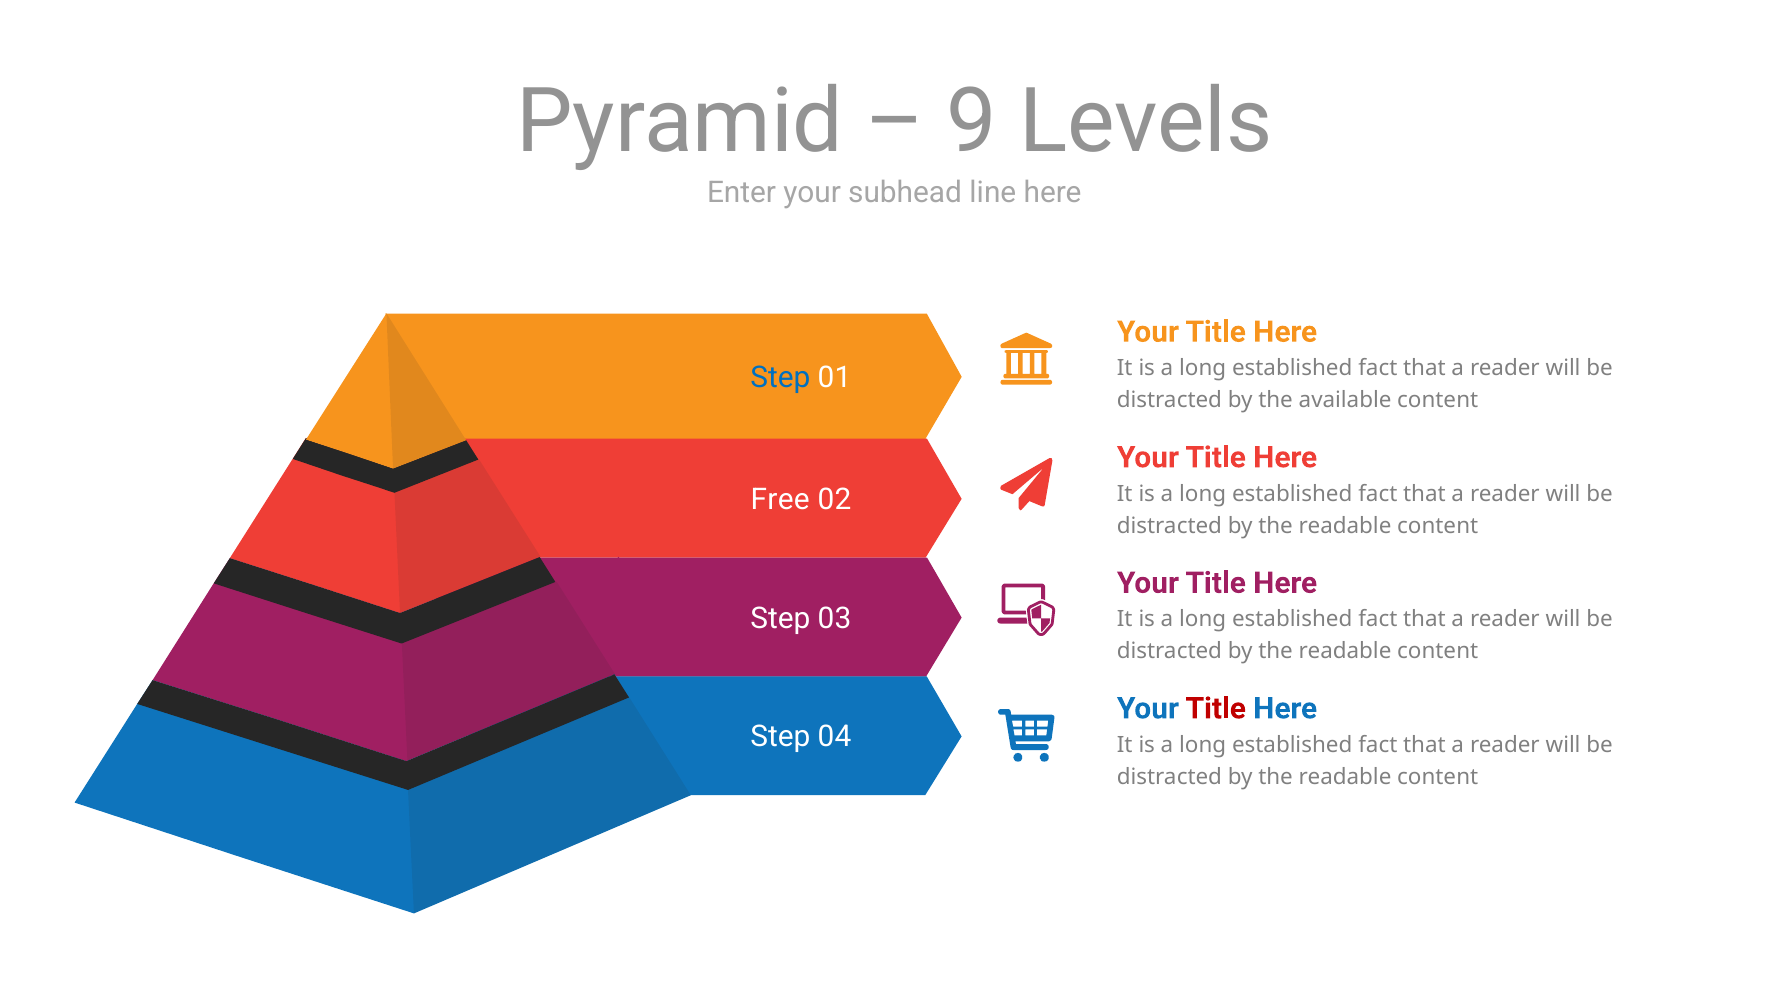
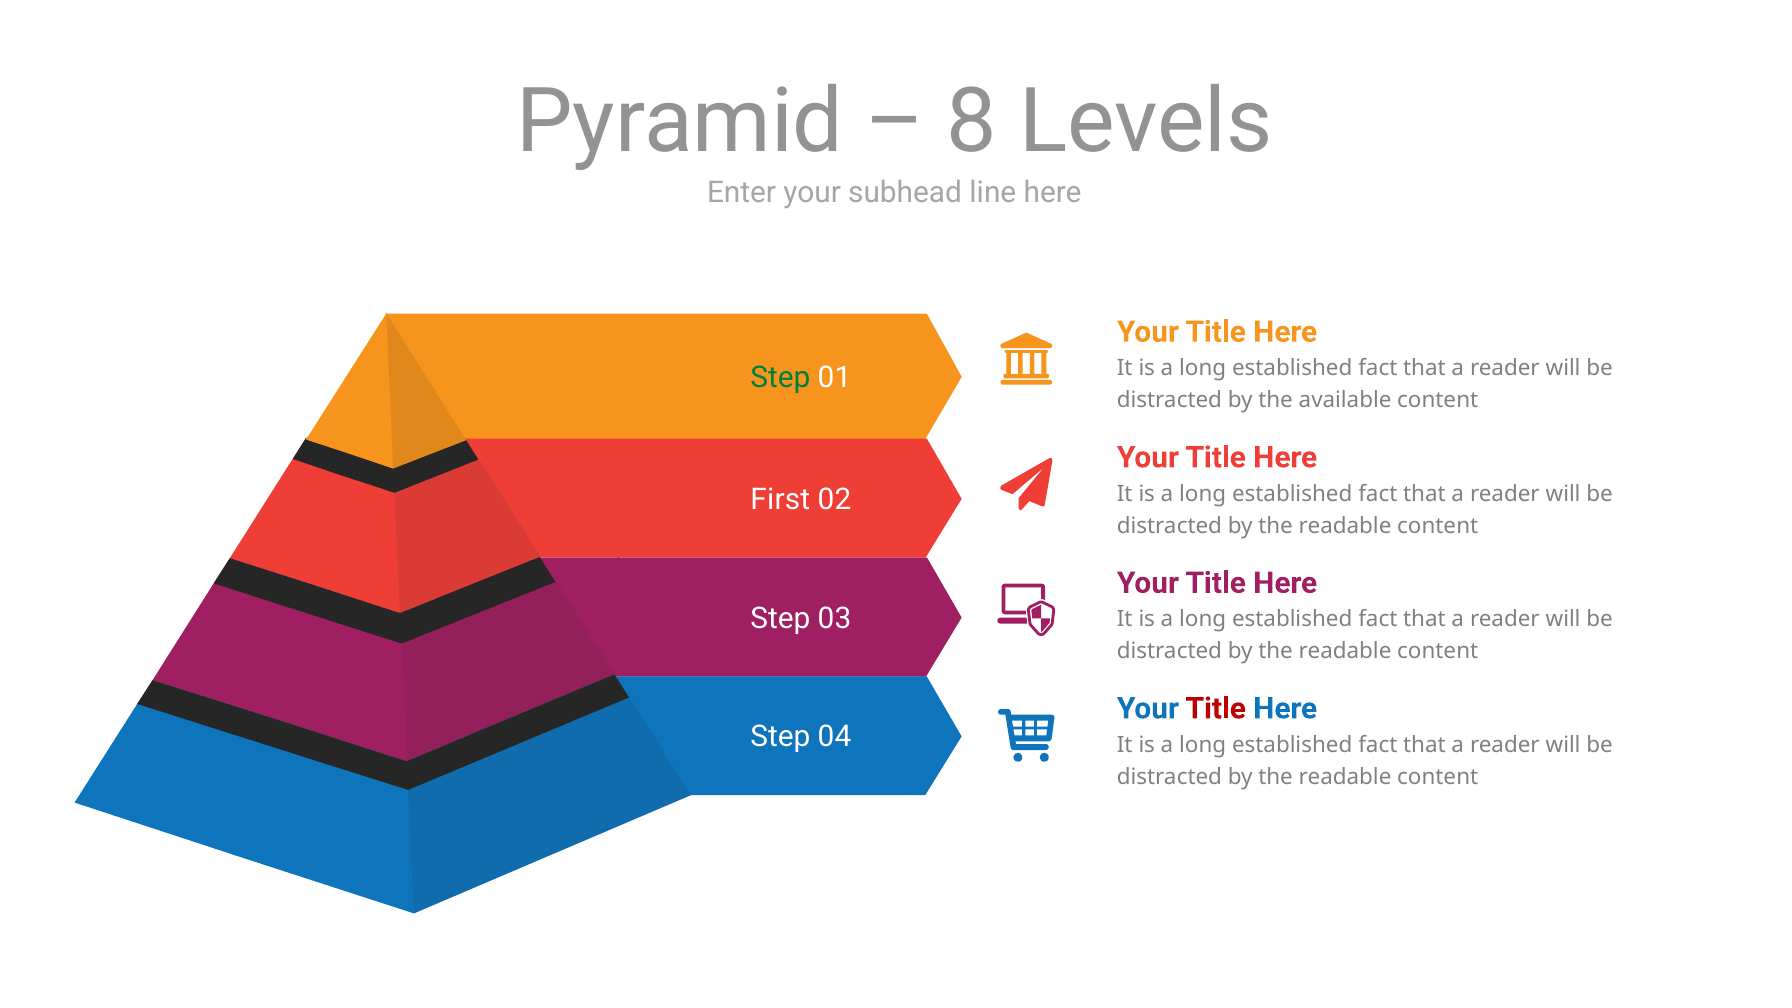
9: 9 -> 8 (972, 122)
Step colour: blue -> green (780, 378)
Free: Free -> First (780, 500)
